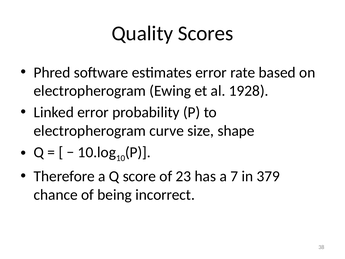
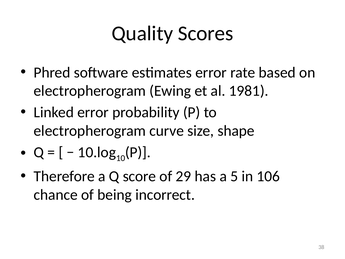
1928: 1928 -> 1981 (249, 91)
23: 23 -> 29 (183, 176)
7: 7 -> 5 (234, 176)
379: 379 -> 106 (268, 176)
